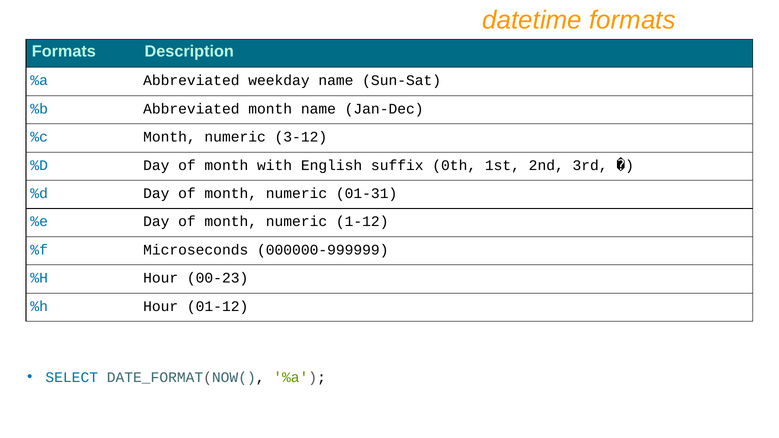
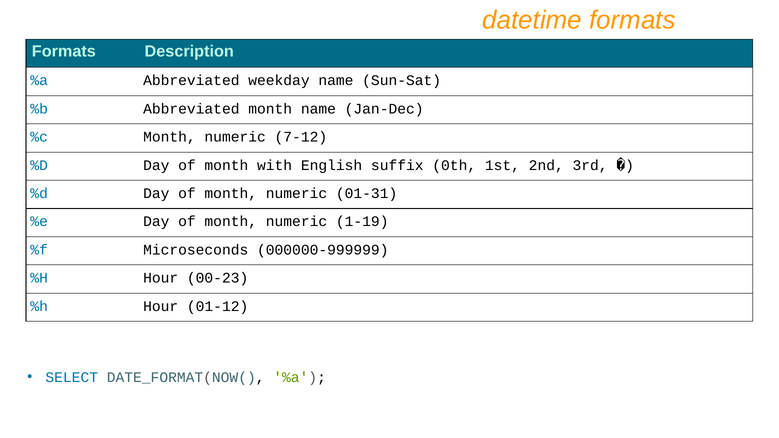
3-12: 3-12 -> 7-12 (301, 137)
1-12: 1-12 -> 1-19 (362, 222)
